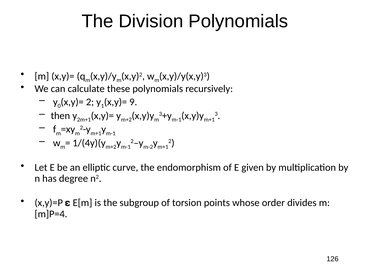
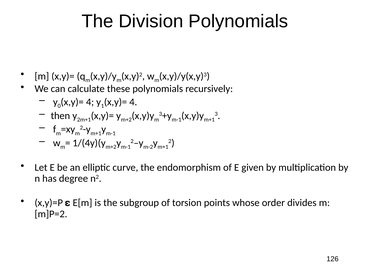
0 x,y)= 2: 2 -> 4 (90, 102)
9: 9 -> 4 (133, 102)
m]P=4: m]P=4 -> m]P=2 (51, 214)
